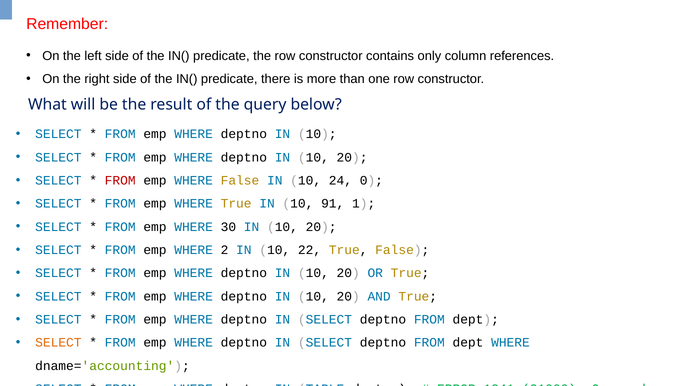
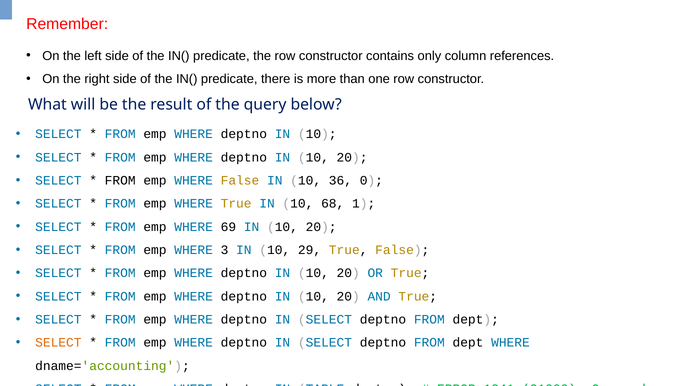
FROM colour: red -> black (120, 181)
24: 24 -> 36 (340, 181)
91: 91 -> 68 (333, 204)
30: 30 -> 69 (228, 227)
2: 2 -> 3 (225, 250)
22: 22 -> 29 (310, 250)
